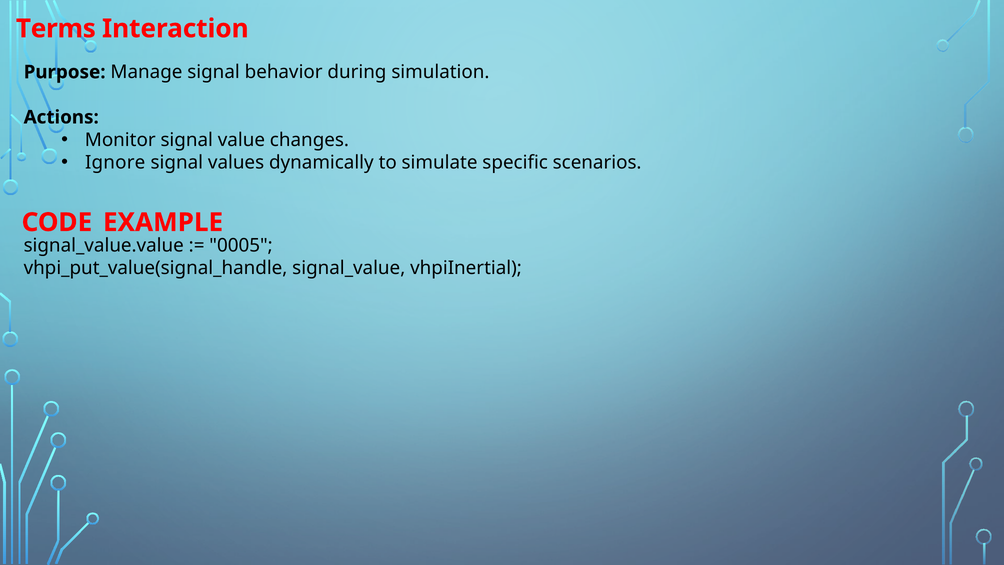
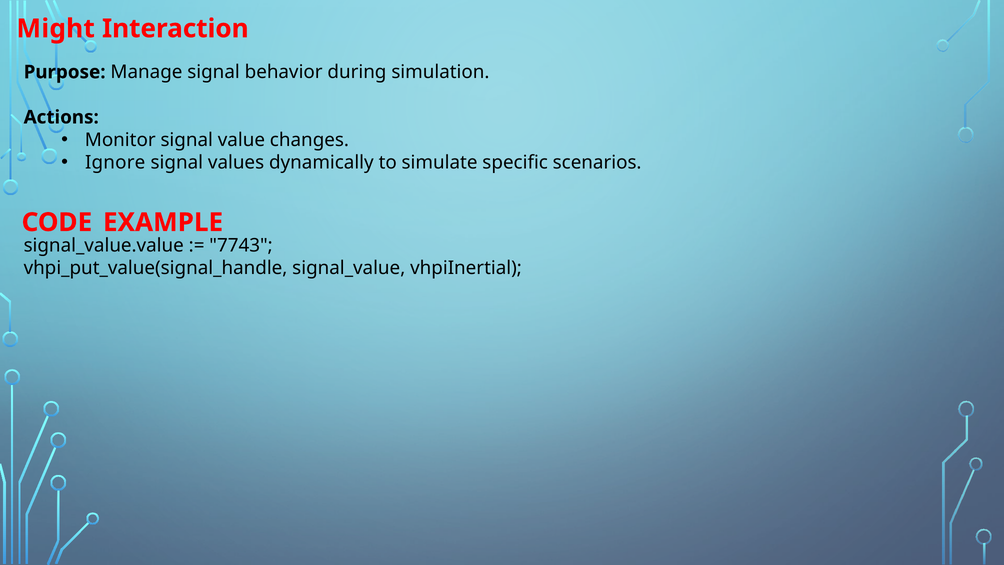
Terms: Terms -> Might (56, 29)
0005: 0005 -> 7743 (241, 245)
